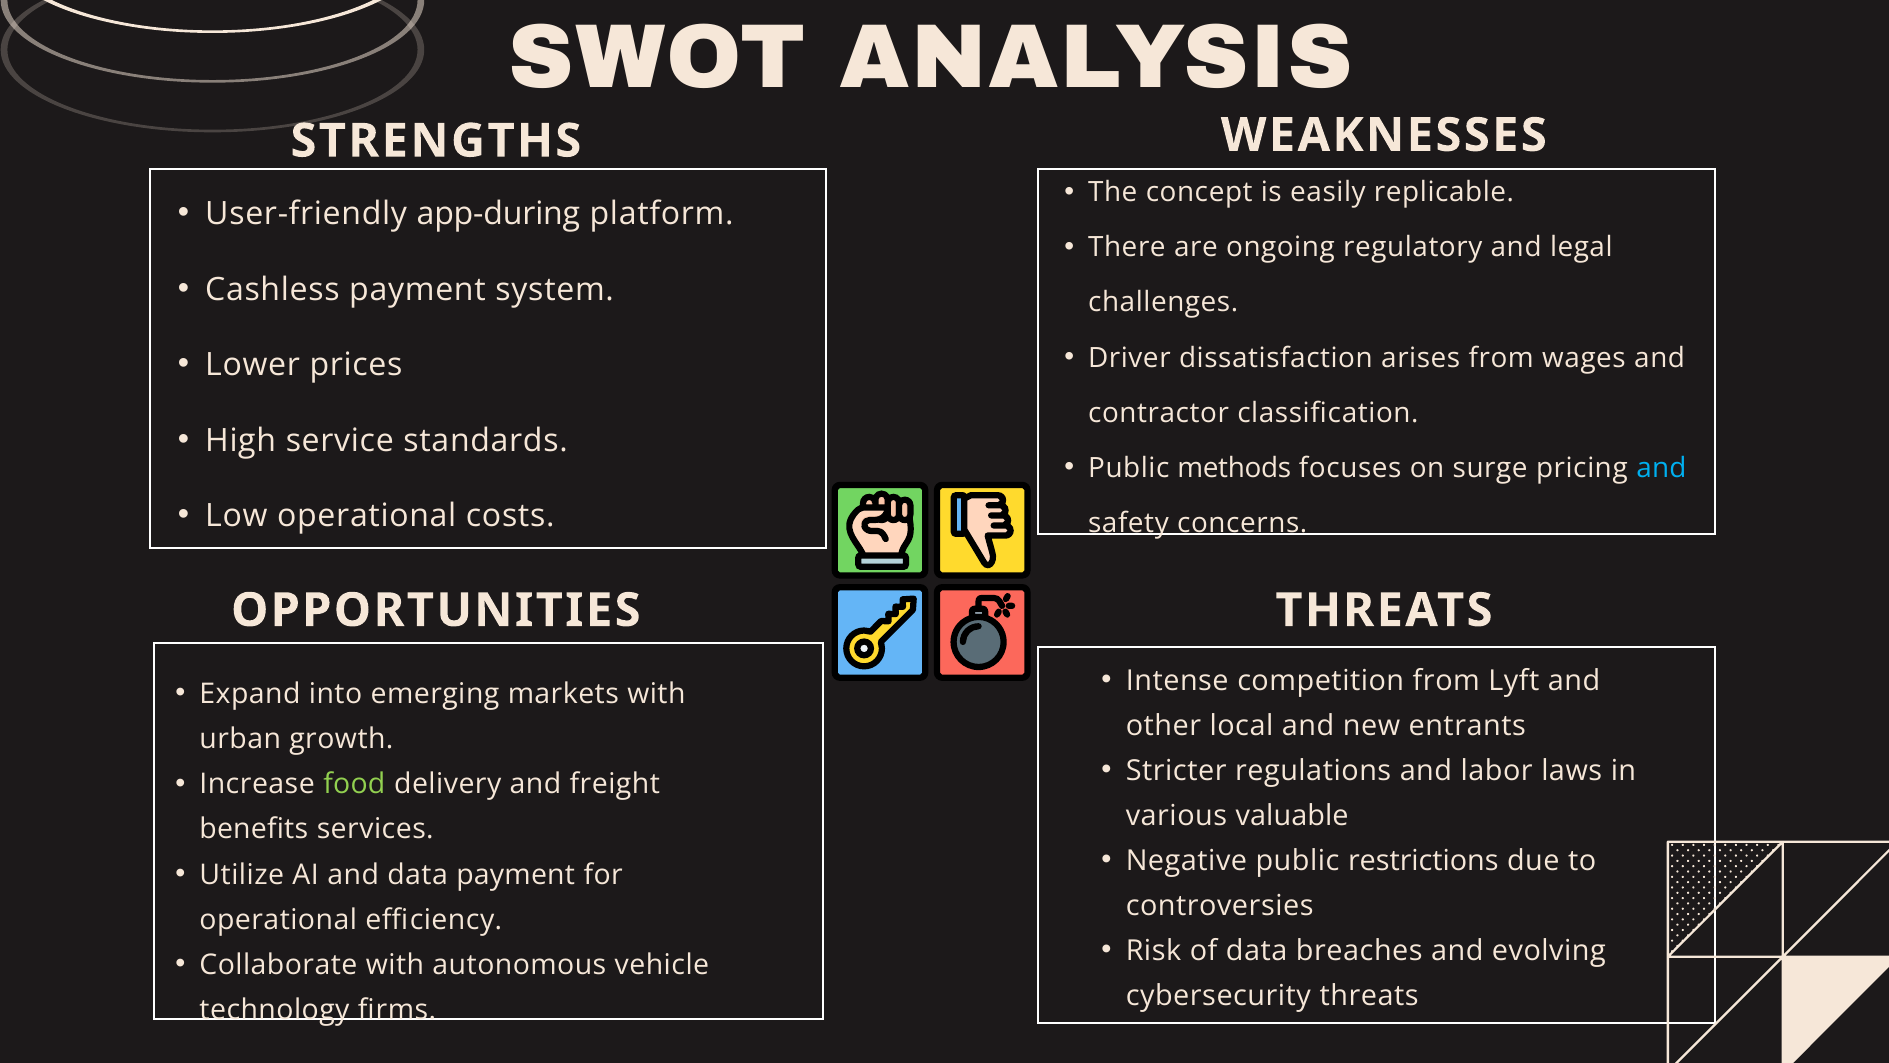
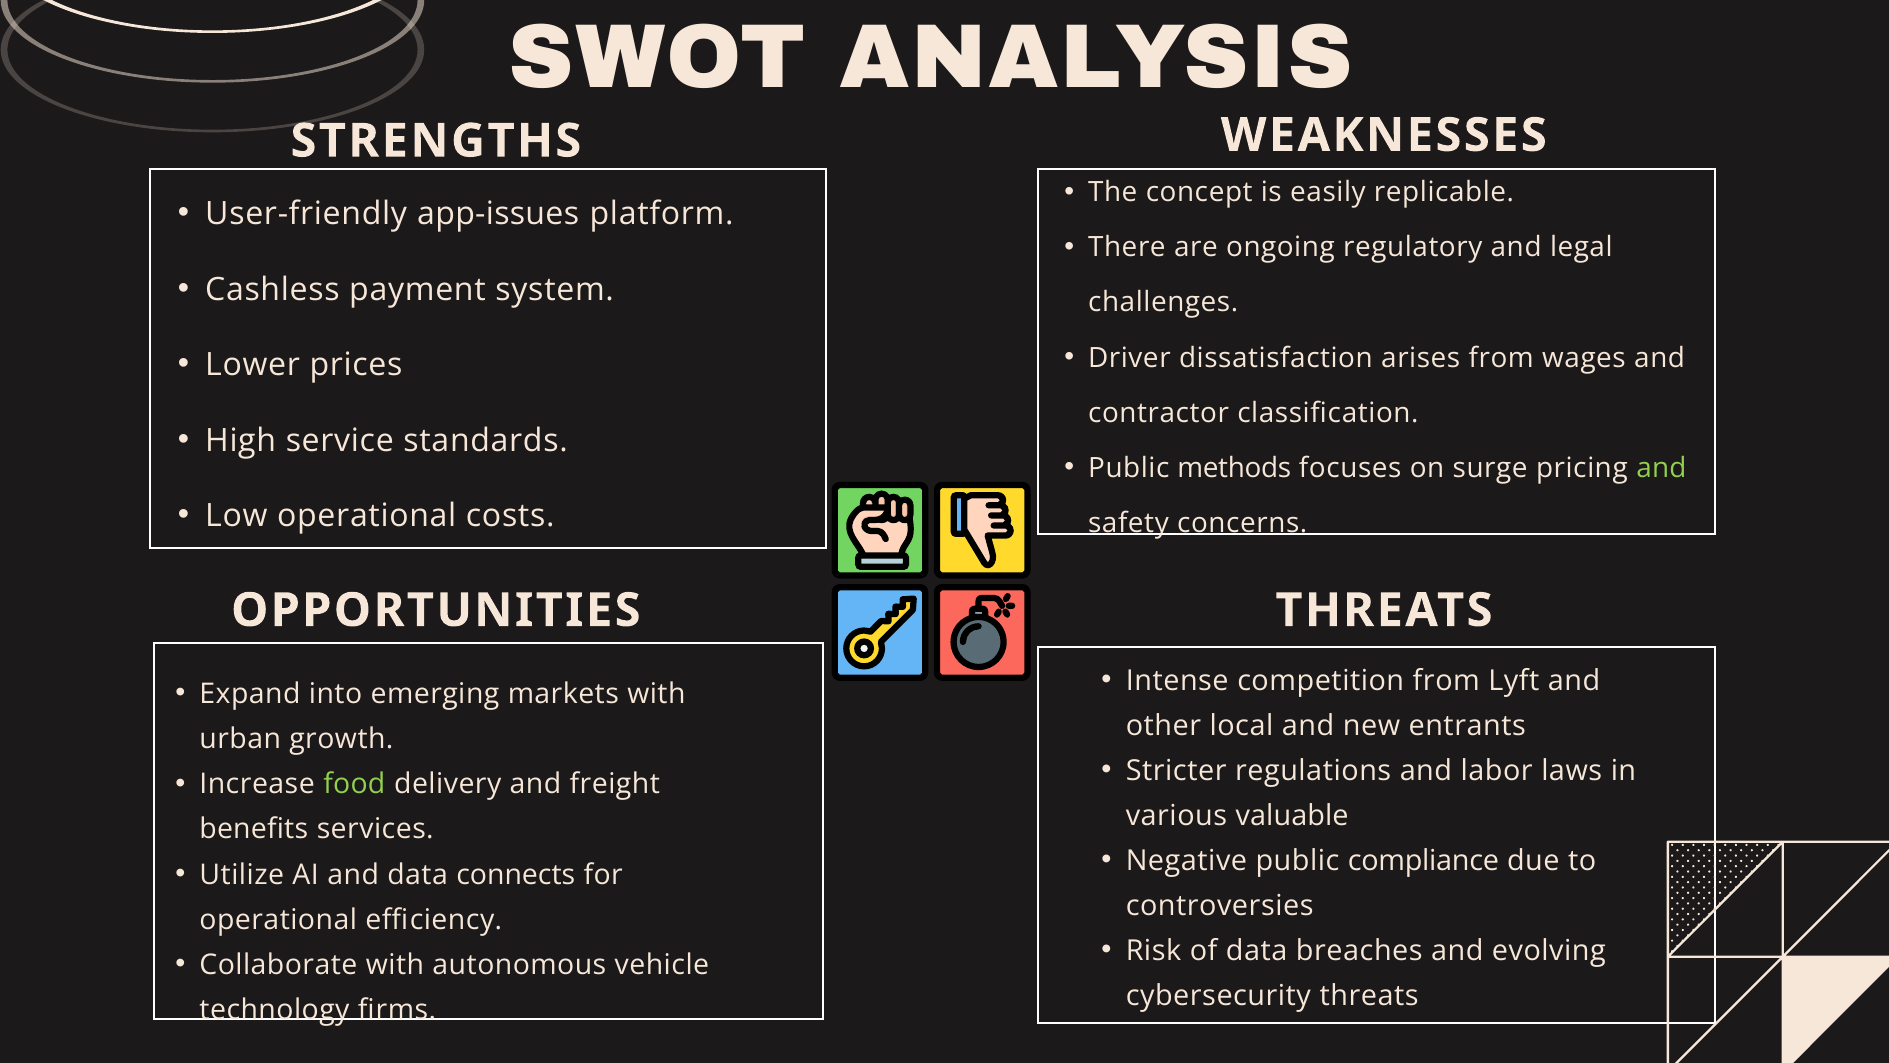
app-during: app-during -> app-issues (498, 214)
and colour: light blue -> light green (1661, 468)
restrictions: restrictions -> compliance (1423, 860)
data payment: payment -> connects (516, 874)
